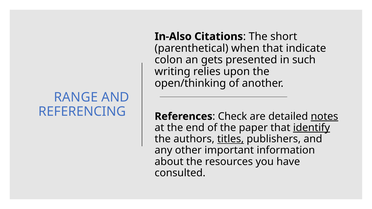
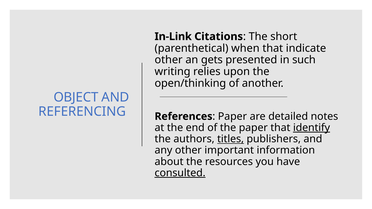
In-Also: In-Also -> In-Link (173, 37)
colon: colon -> other (169, 60)
RANGE: RANGE -> OBJECT (76, 97)
Check: Check -> Paper (232, 117)
notes underline: present -> none (324, 117)
consulted underline: none -> present (180, 173)
